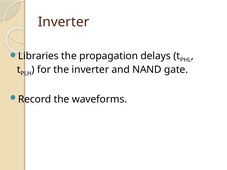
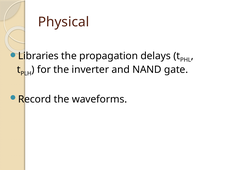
Inverter: Inverter -> Physical (64, 22)
